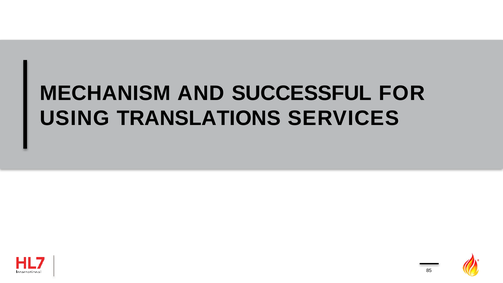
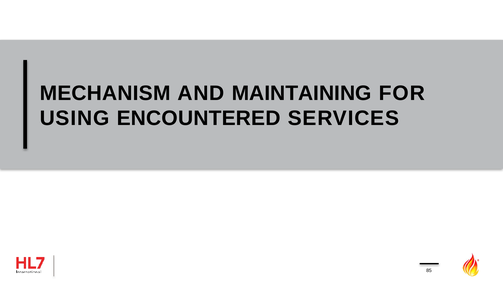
SUCCESSFUL: SUCCESSFUL -> MAINTAINING (302, 93)
TRANSLATIONS: TRANSLATIONS -> ENCOUNTERED (199, 118)
